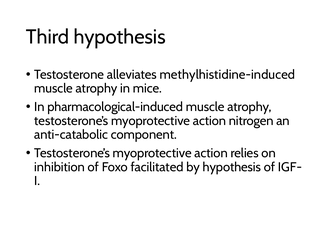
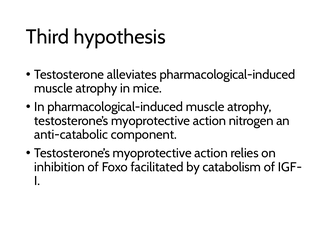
alleviates methylhistidine-induced: methylhistidine-induced -> pharmacological-induced (227, 74)
by hypothesis: hypothesis -> catabolism (232, 167)
